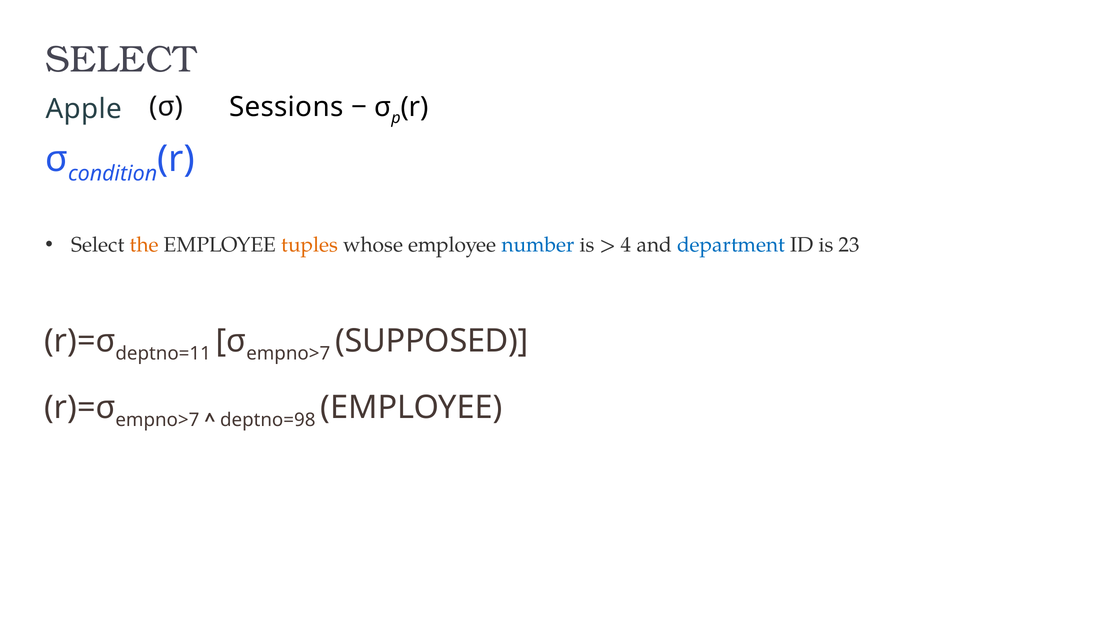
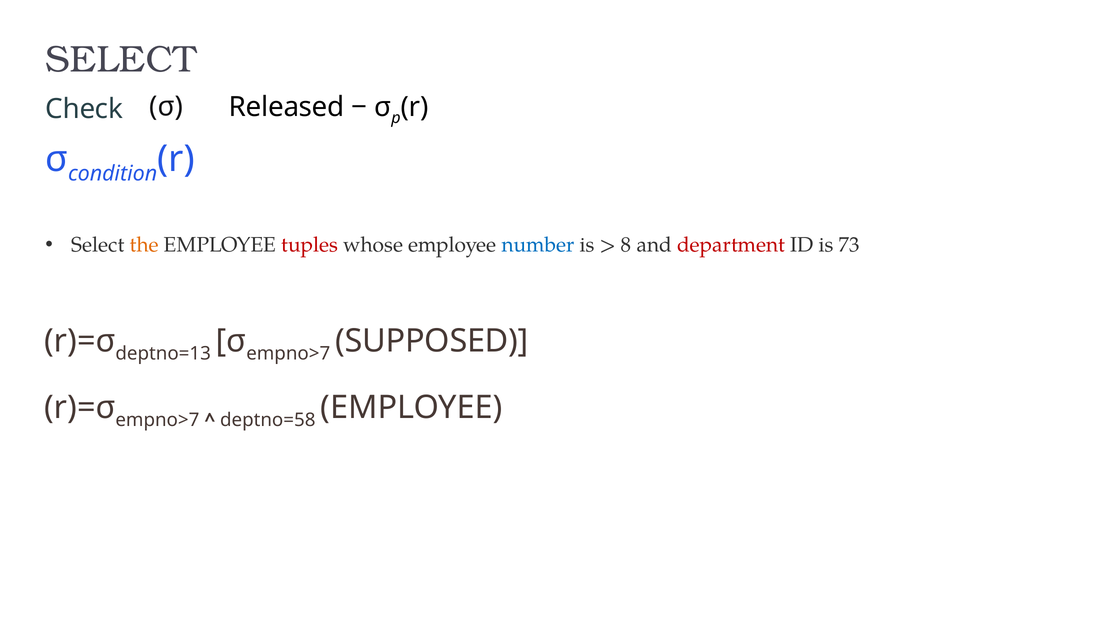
Apple: Apple -> Check (84, 109)
Sessions: Sessions -> Released (287, 107)
tuples colour: orange -> red (310, 245)
4: 4 -> 8 (626, 245)
department colour: blue -> red (731, 245)
23: 23 -> 73 (849, 245)
deptno=11: deptno=11 -> deptno=13 (163, 354)
deptno=98: deptno=98 -> deptno=58 (268, 420)
